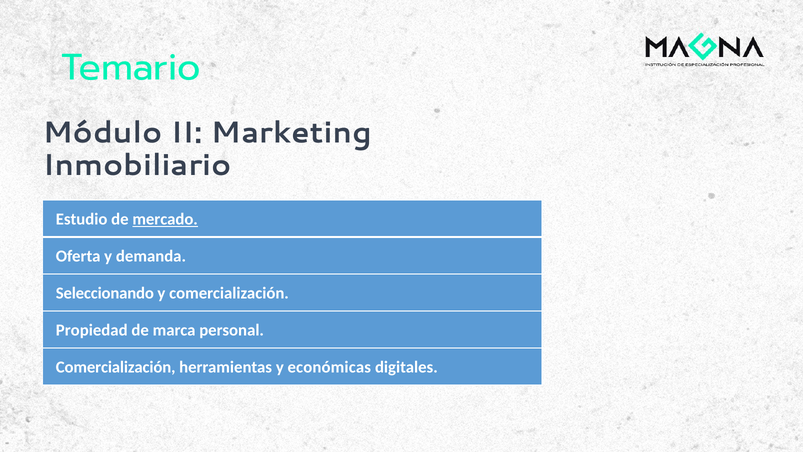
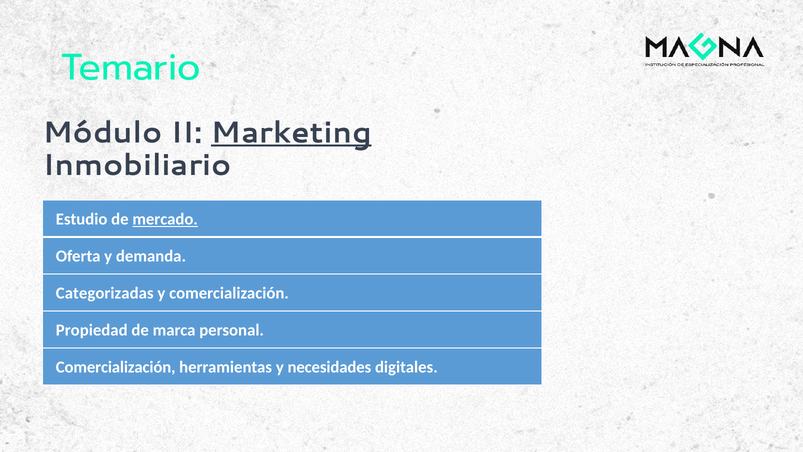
Marketing underline: none -> present (291, 133)
Seleccionando: Seleccionando -> Categorizadas (105, 293)
económicas: económicas -> necesidades (329, 367)
